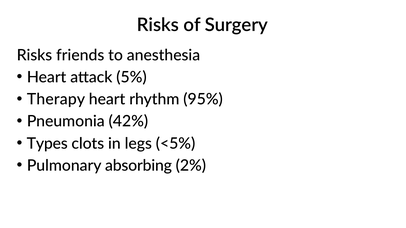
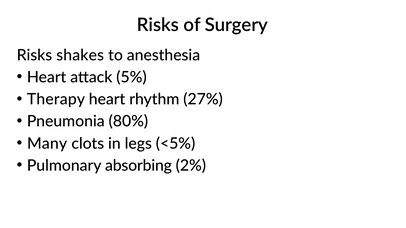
friends: friends -> shakes (80, 55)
95%: 95% -> 27% (203, 100)
42%: 42% -> 80% (128, 122)
Types: Types -> Many (47, 144)
